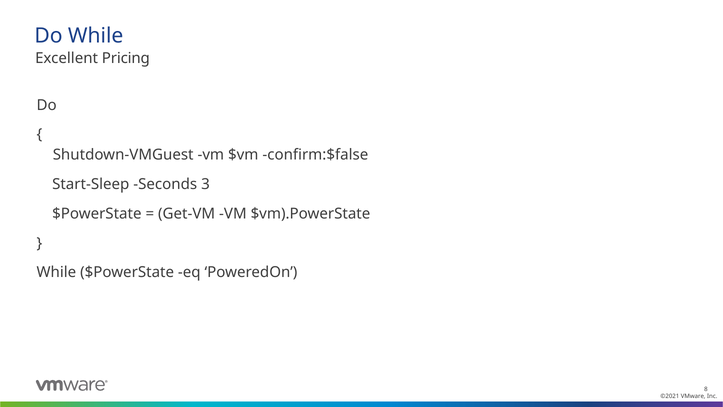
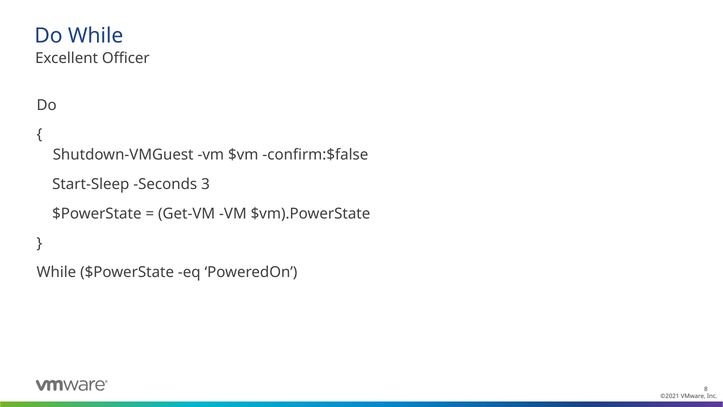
Pricing: Pricing -> Officer (126, 58)
